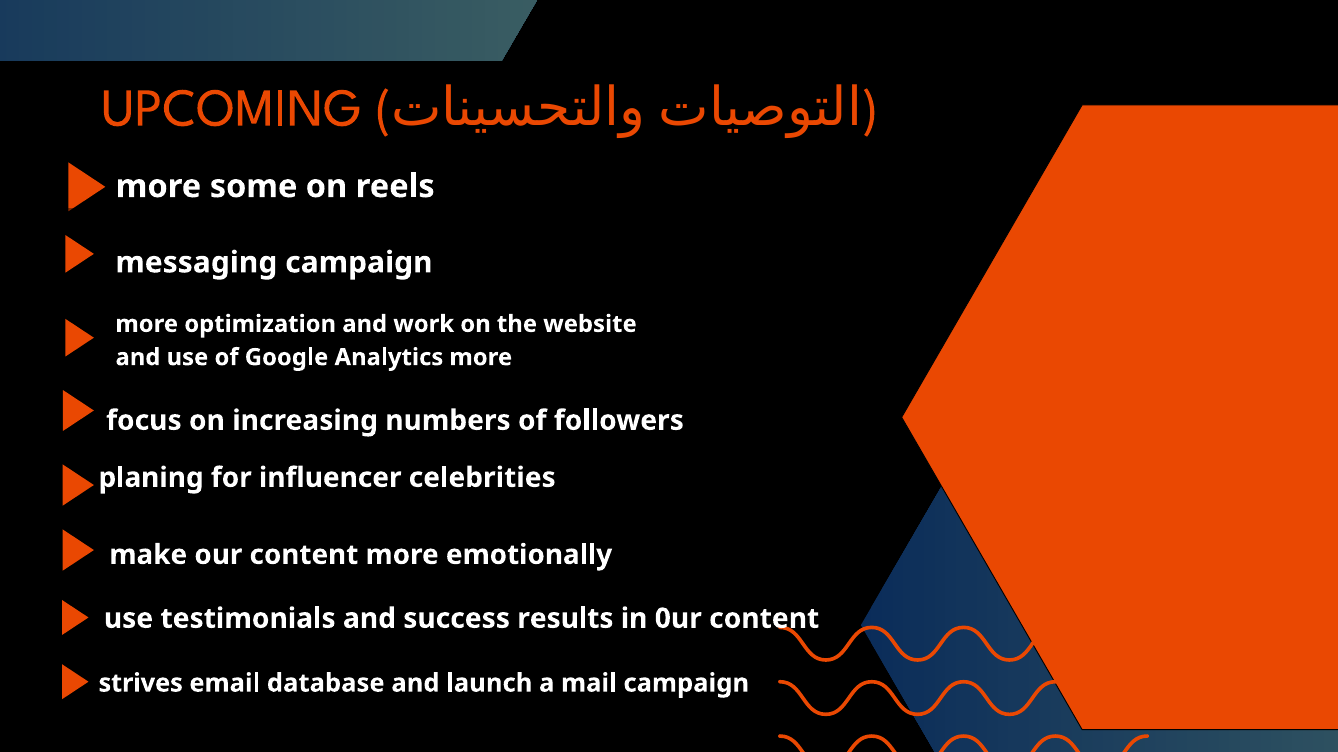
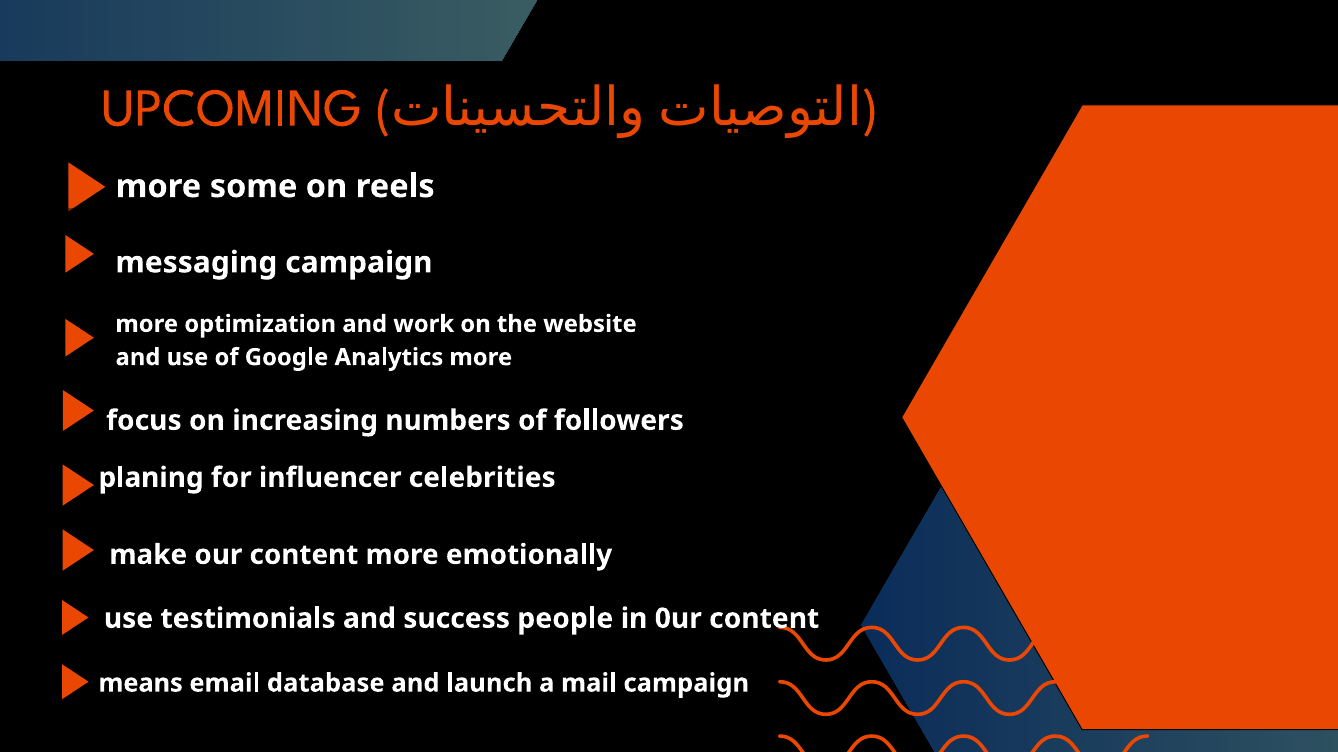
results: results -> people (565, 619)
strives: strives -> means (141, 684)
